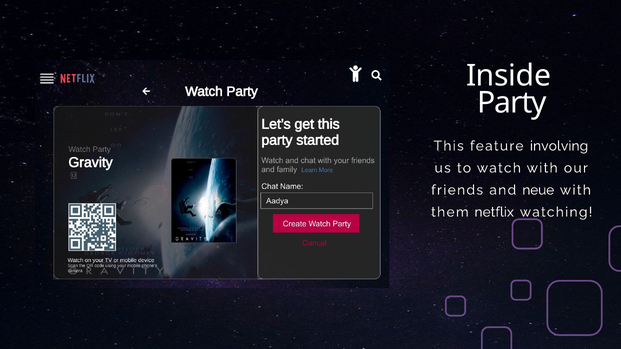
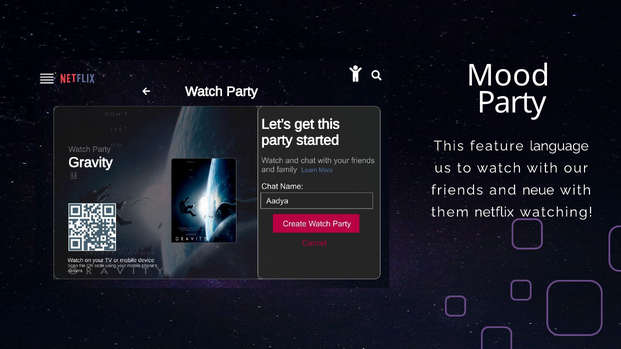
Inside: Inside -> Mood (508, 76)
involving: involving -> language (559, 146)
